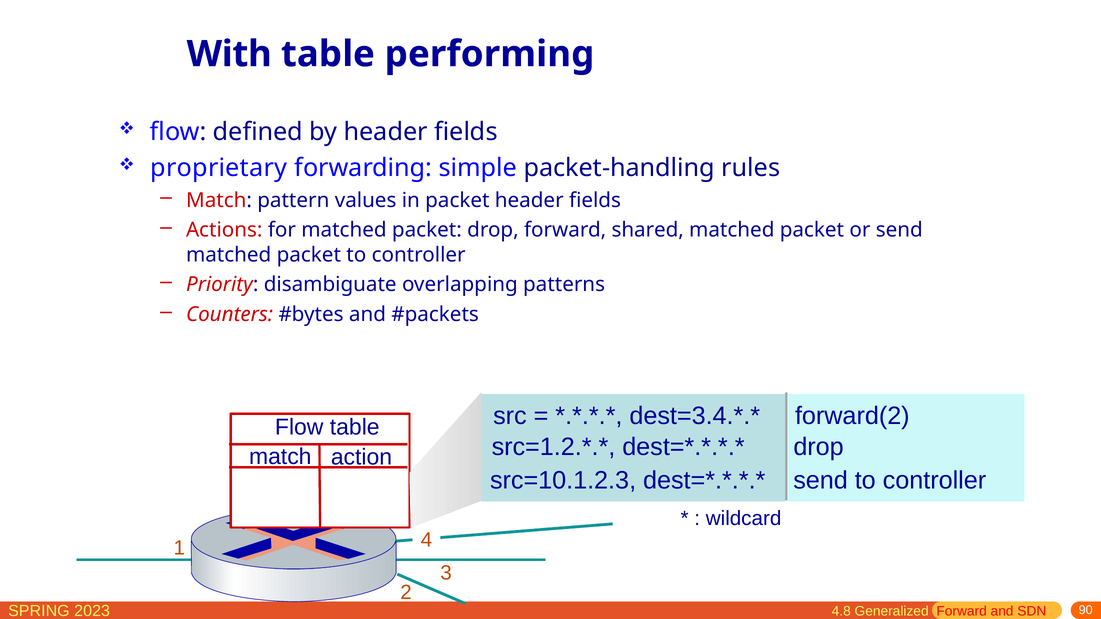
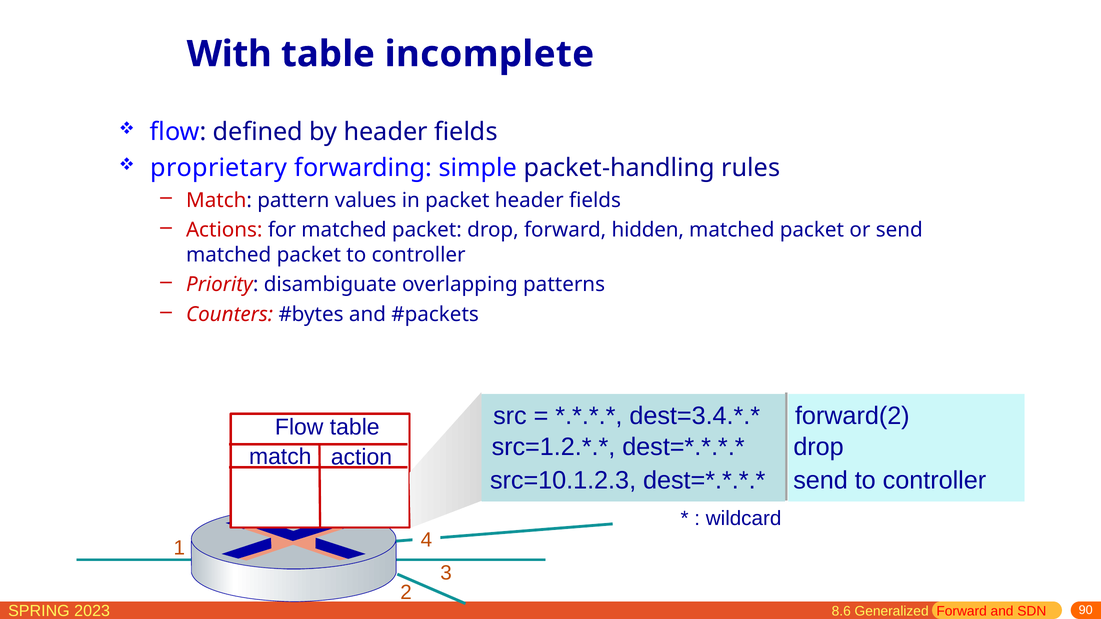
performing: performing -> incomplete (489, 54)
shared: shared -> hidden (648, 230)
4.8: 4.8 -> 8.6 (841, 611)
